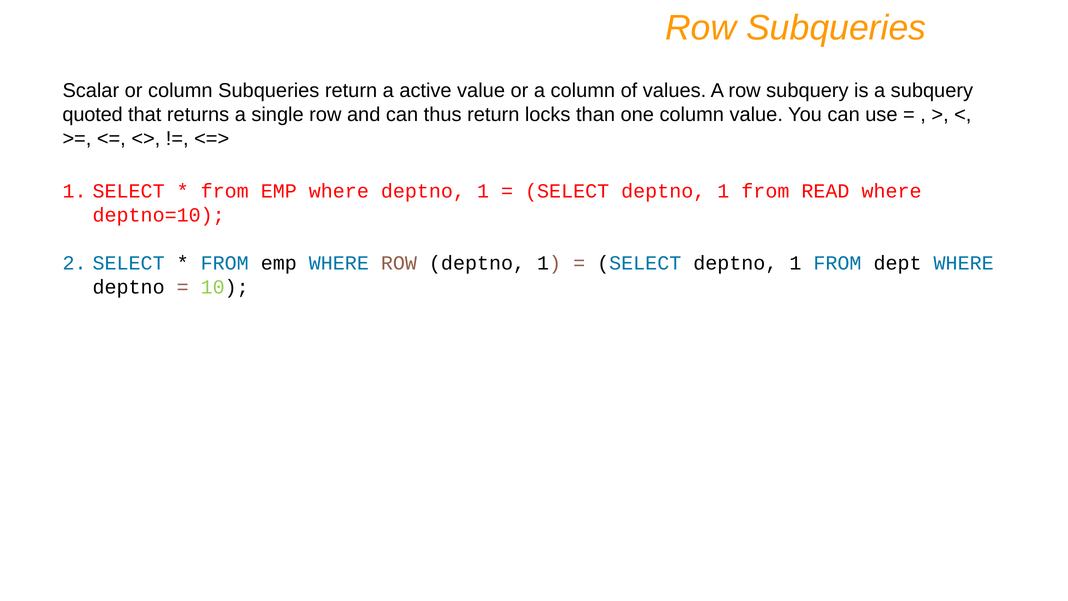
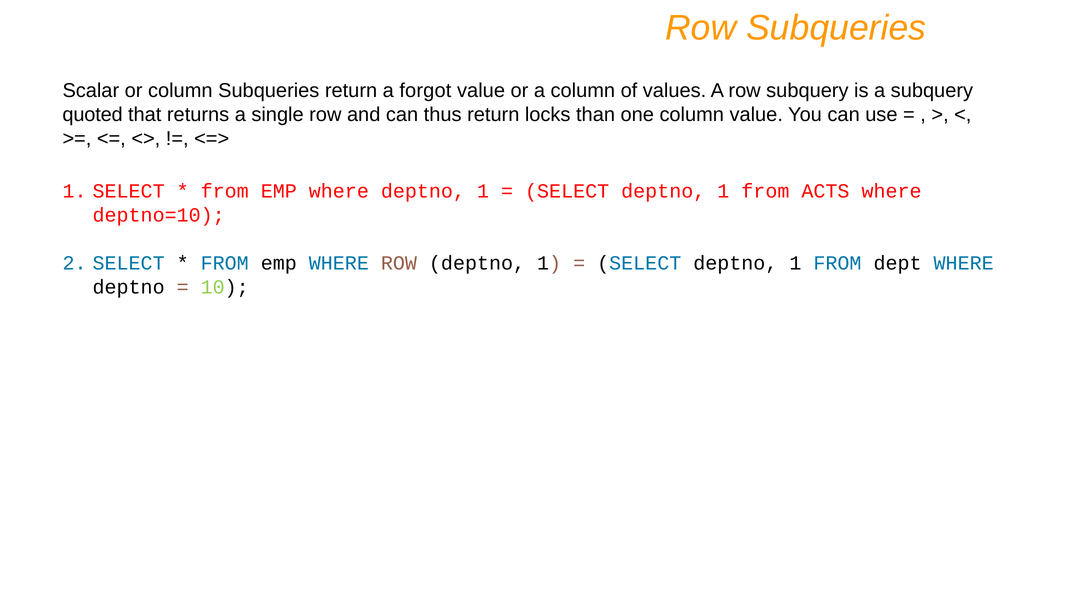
active: active -> forgot (425, 91)
READ: READ -> ACTS (825, 191)
